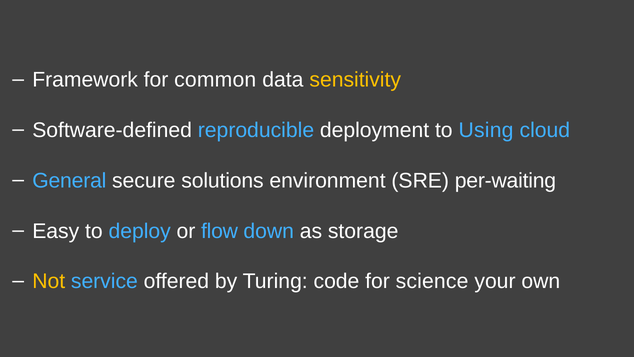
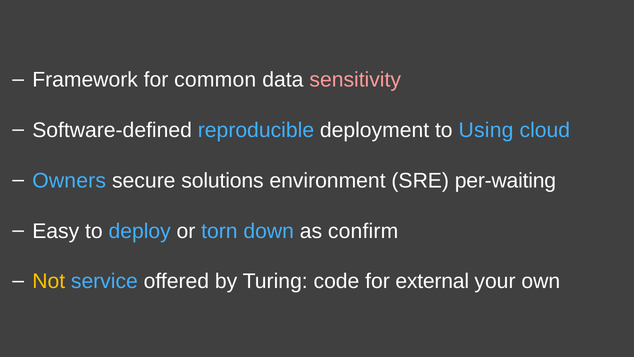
sensitivity colour: yellow -> pink (355, 80)
General: General -> Owners (69, 180)
flow: flow -> torn (219, 231)
storage: storage -> confirm (363, 231)
science: science -> external (432, 281)
